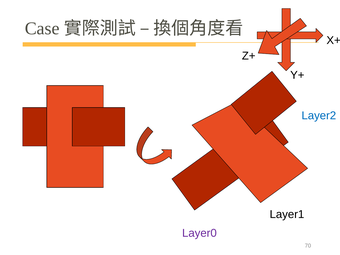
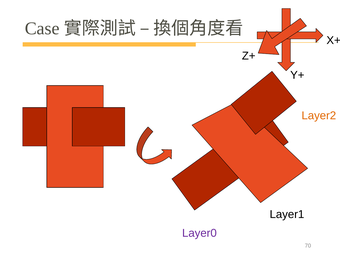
Layer2 colour: blue -> orange (319, 116)
